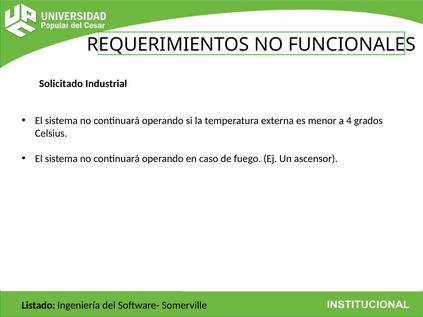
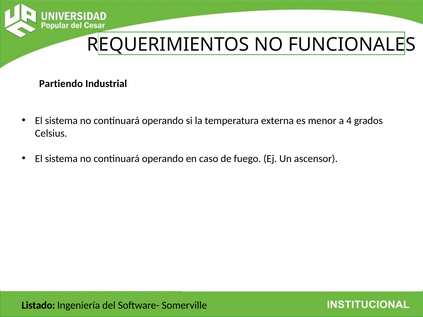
Solicitado: Solicitado -> Partiendo (61, 84)
